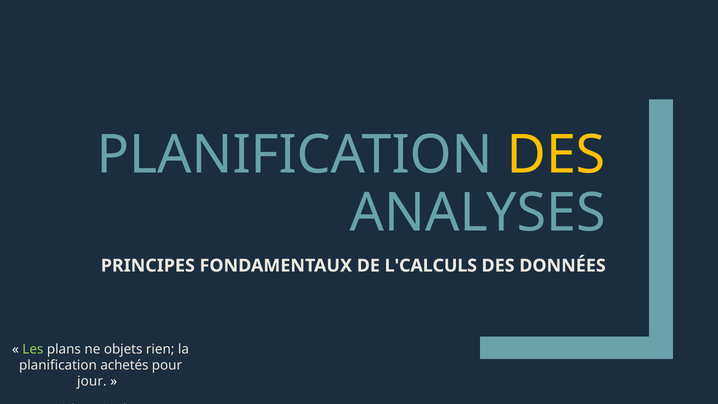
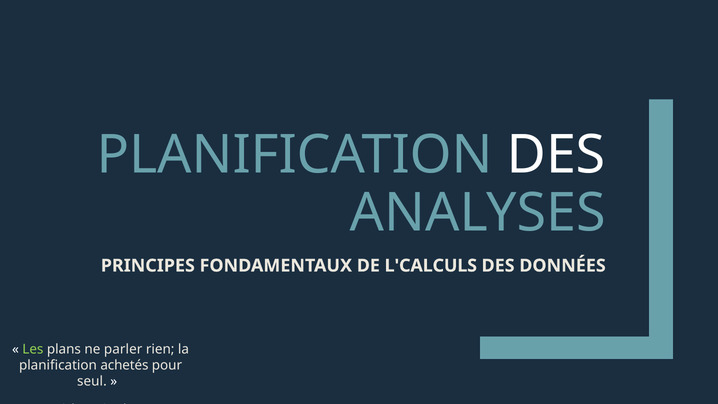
DES colour: yellow -> white (556, 155)
objets: objets -> parler (123, 349)
jour: jour -> seul (92, 381)
